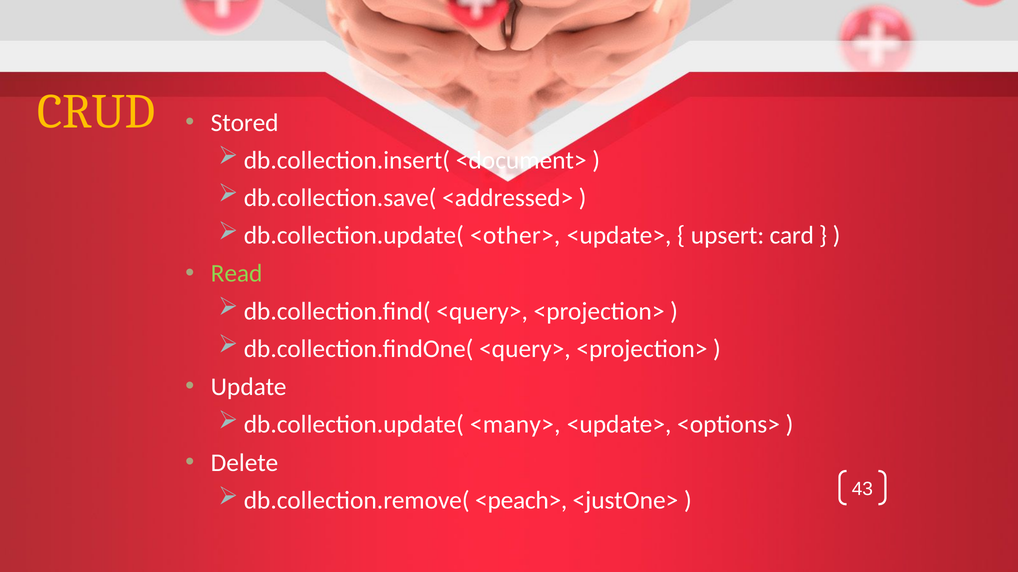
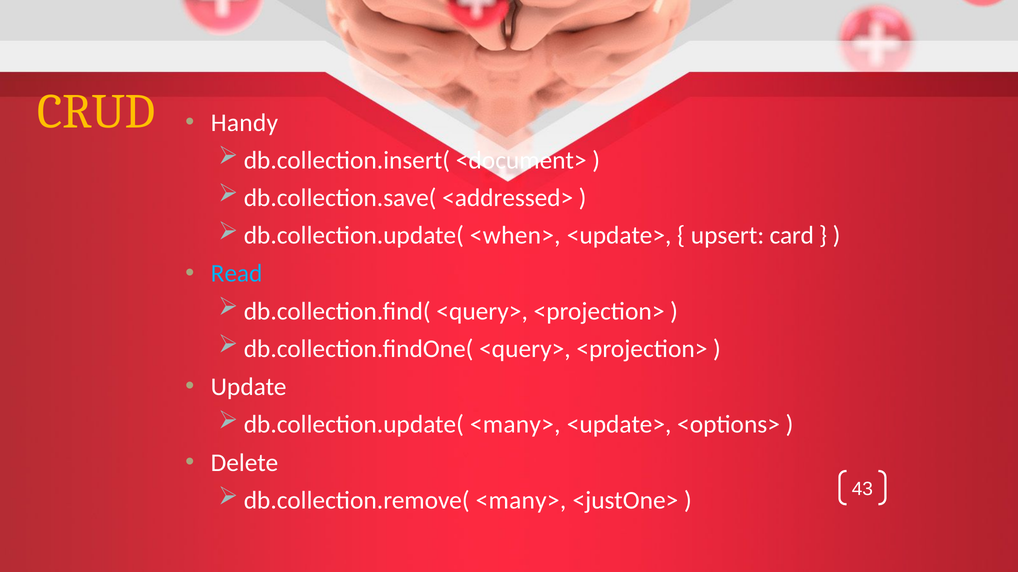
Stored: Stored -> Handy (244, 123)
<other>: <other> -> <when> (515, 236)
Read colour: light green -> light blue (237, 274)
db.collection.remove( <peach>: <peach> -> <many> (521, 501)
